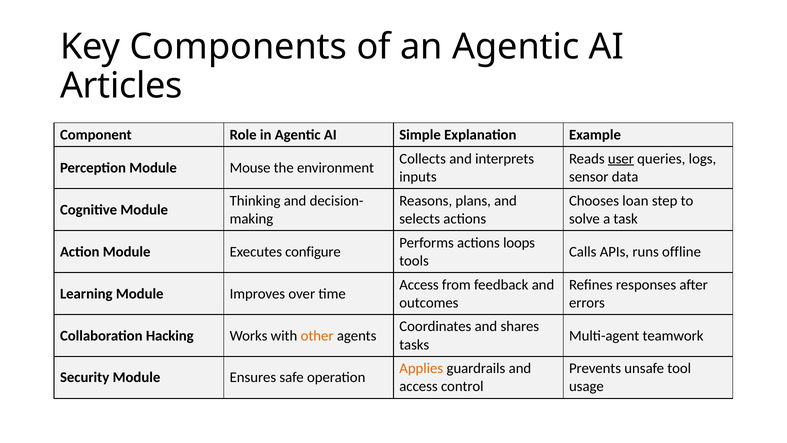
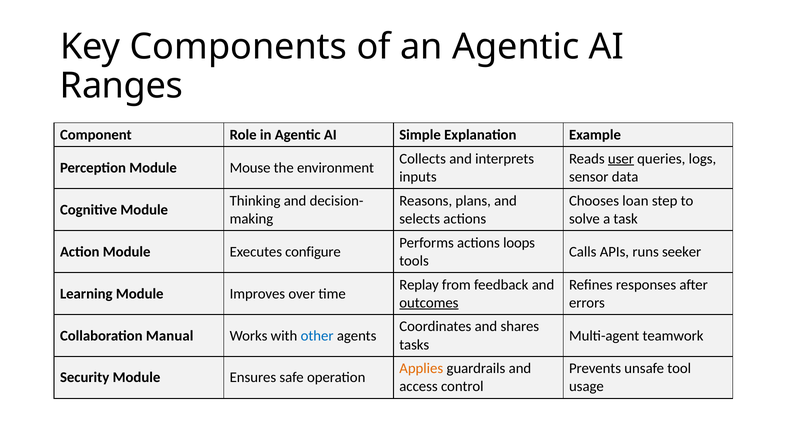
Articles: Articles -> Ranges (121, 86)
offline: offline -> seeker (682, 252)
Access: Access -> Replay (419, 284)
outcomes underline: none -> present (429, 302)
Hacking: Hacking -> Manual (170, 335)
other colour: orange -> blue (317, 335)
